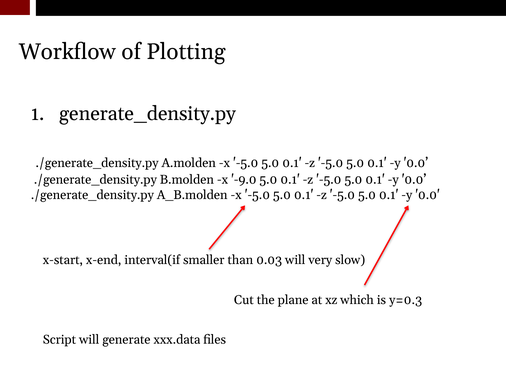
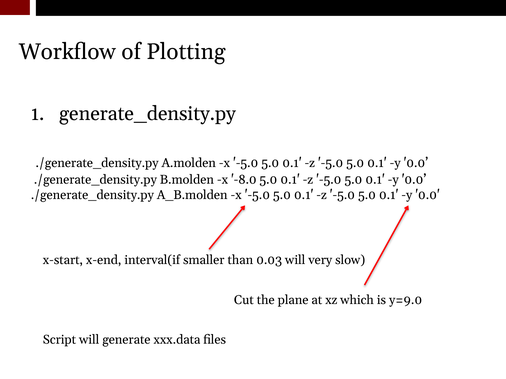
-9.0: -9.0 -> -8.0 (244, 180)
y=0.3: y=0.3 -> y=9.0 (406, 300)
